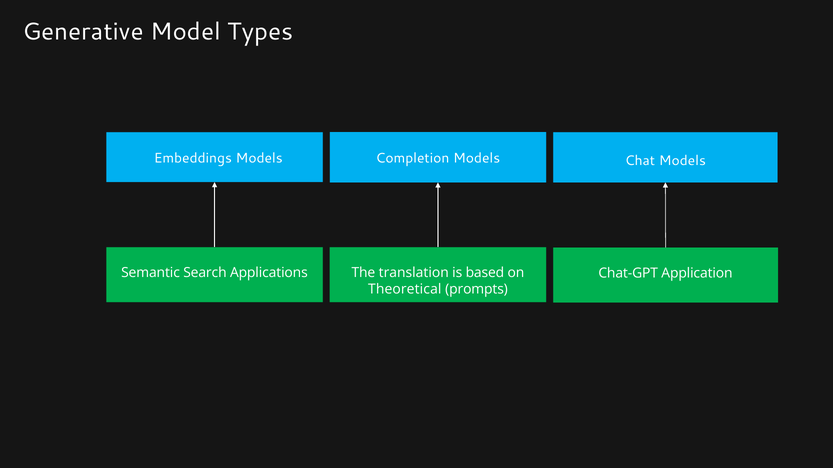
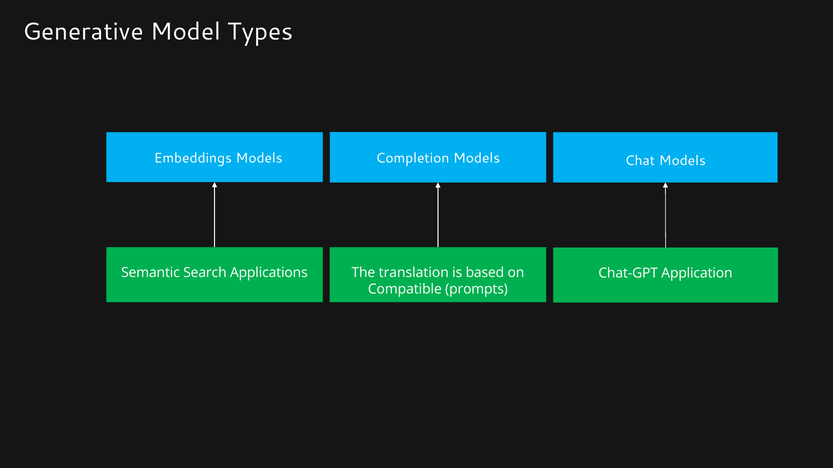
Theoretical: Theoretical -> Compatible (405, 290)
